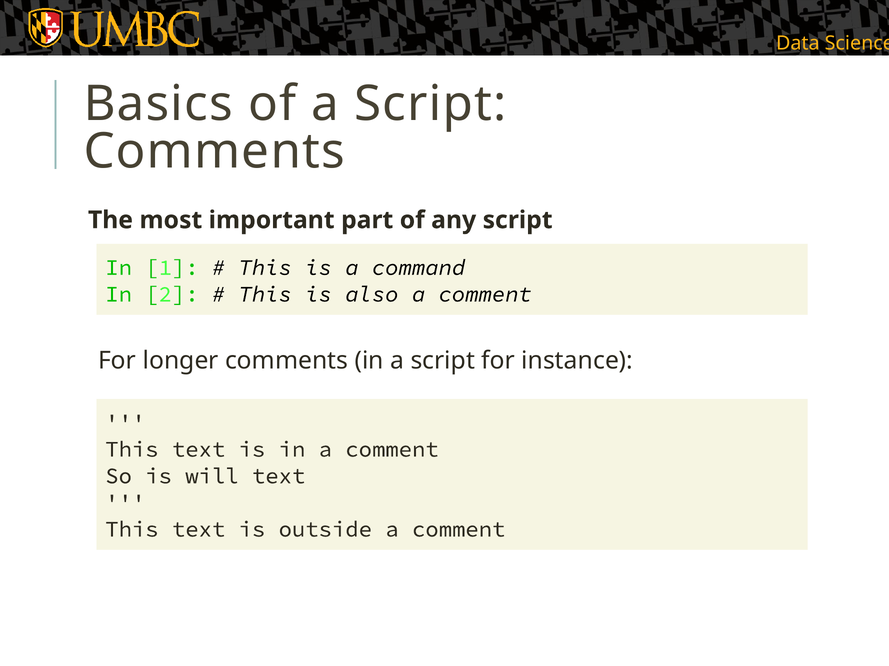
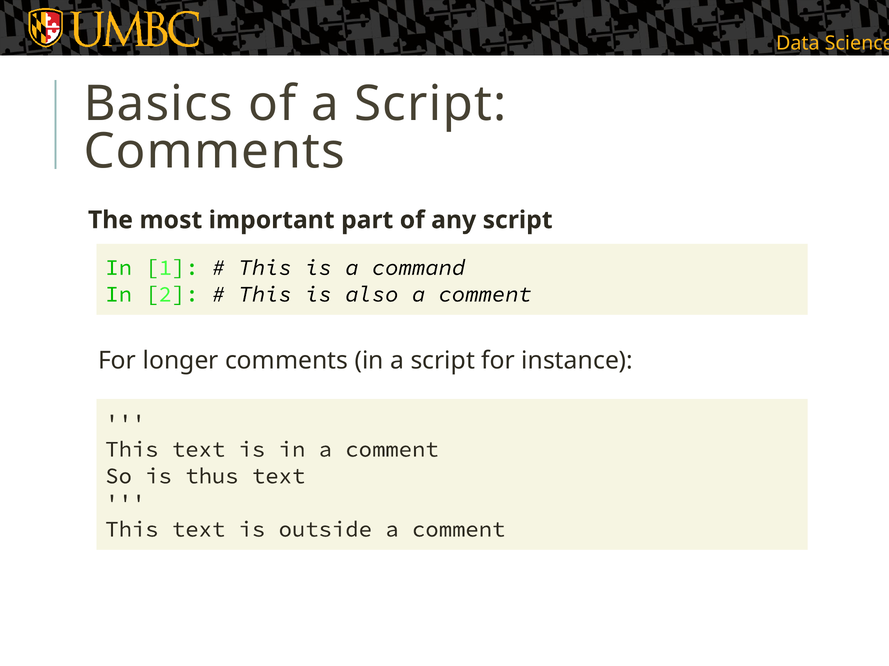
will: will -> thus (212, 476)
